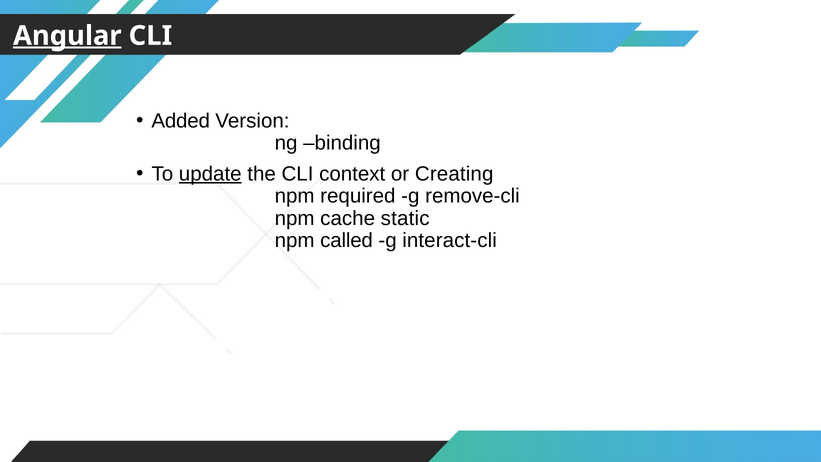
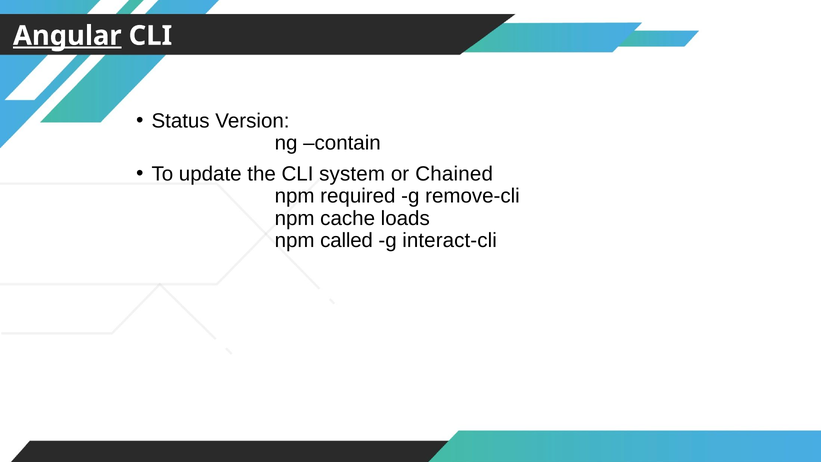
Added: Added -> Status (181, 121)
binding: binding -> contain (342, 143)
update underline: present -> none (210, 174)
context: context -> system (352, 174)
Creating: Creating -> Chained (454, 174)
static: static -> loads (405, 218)
